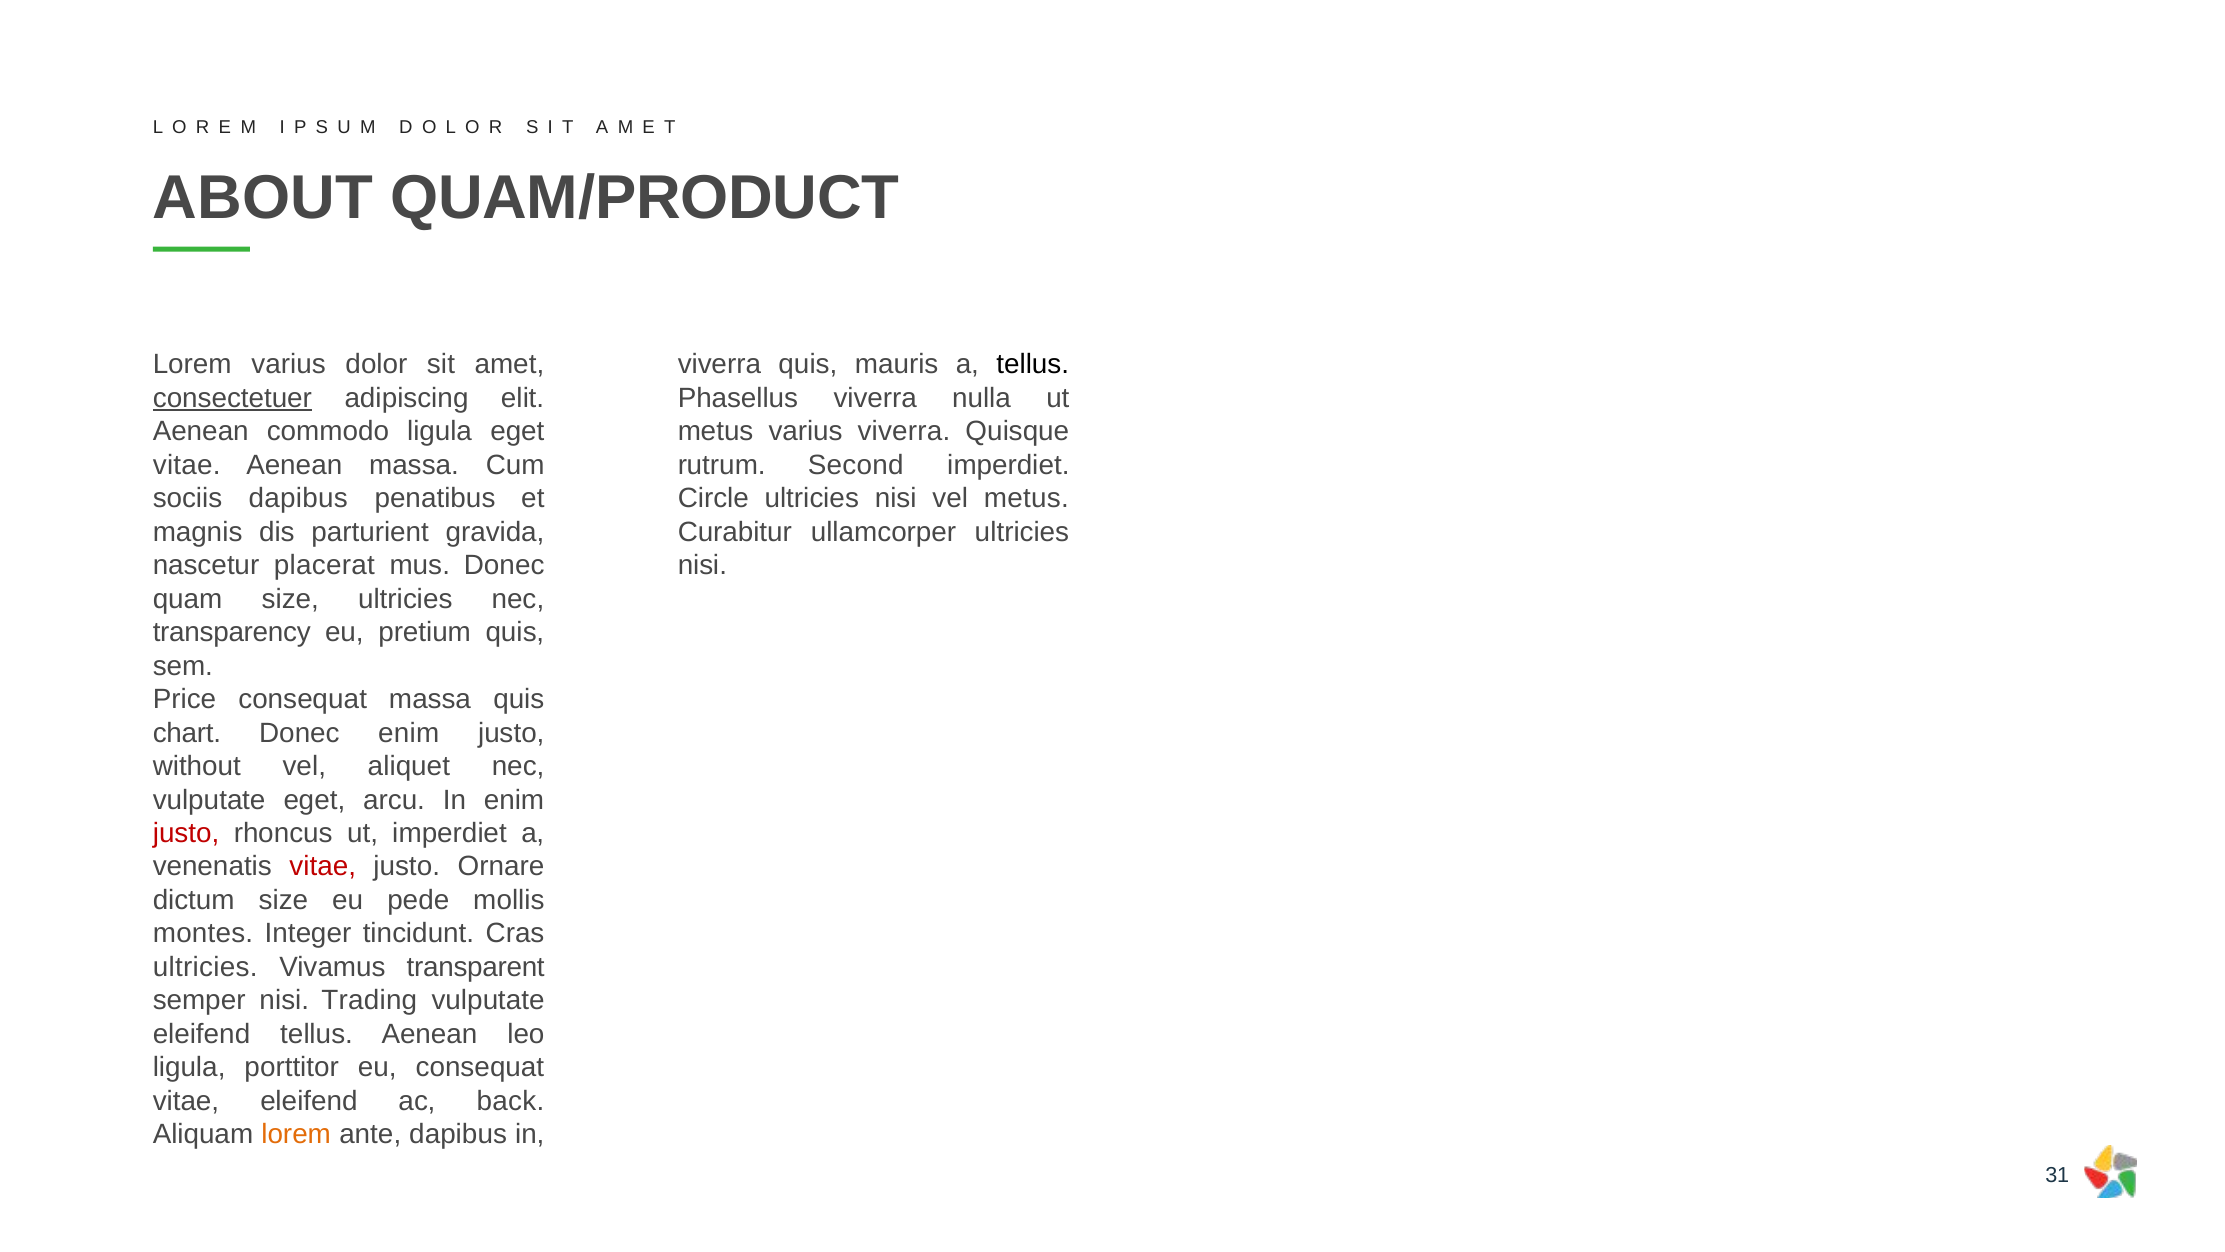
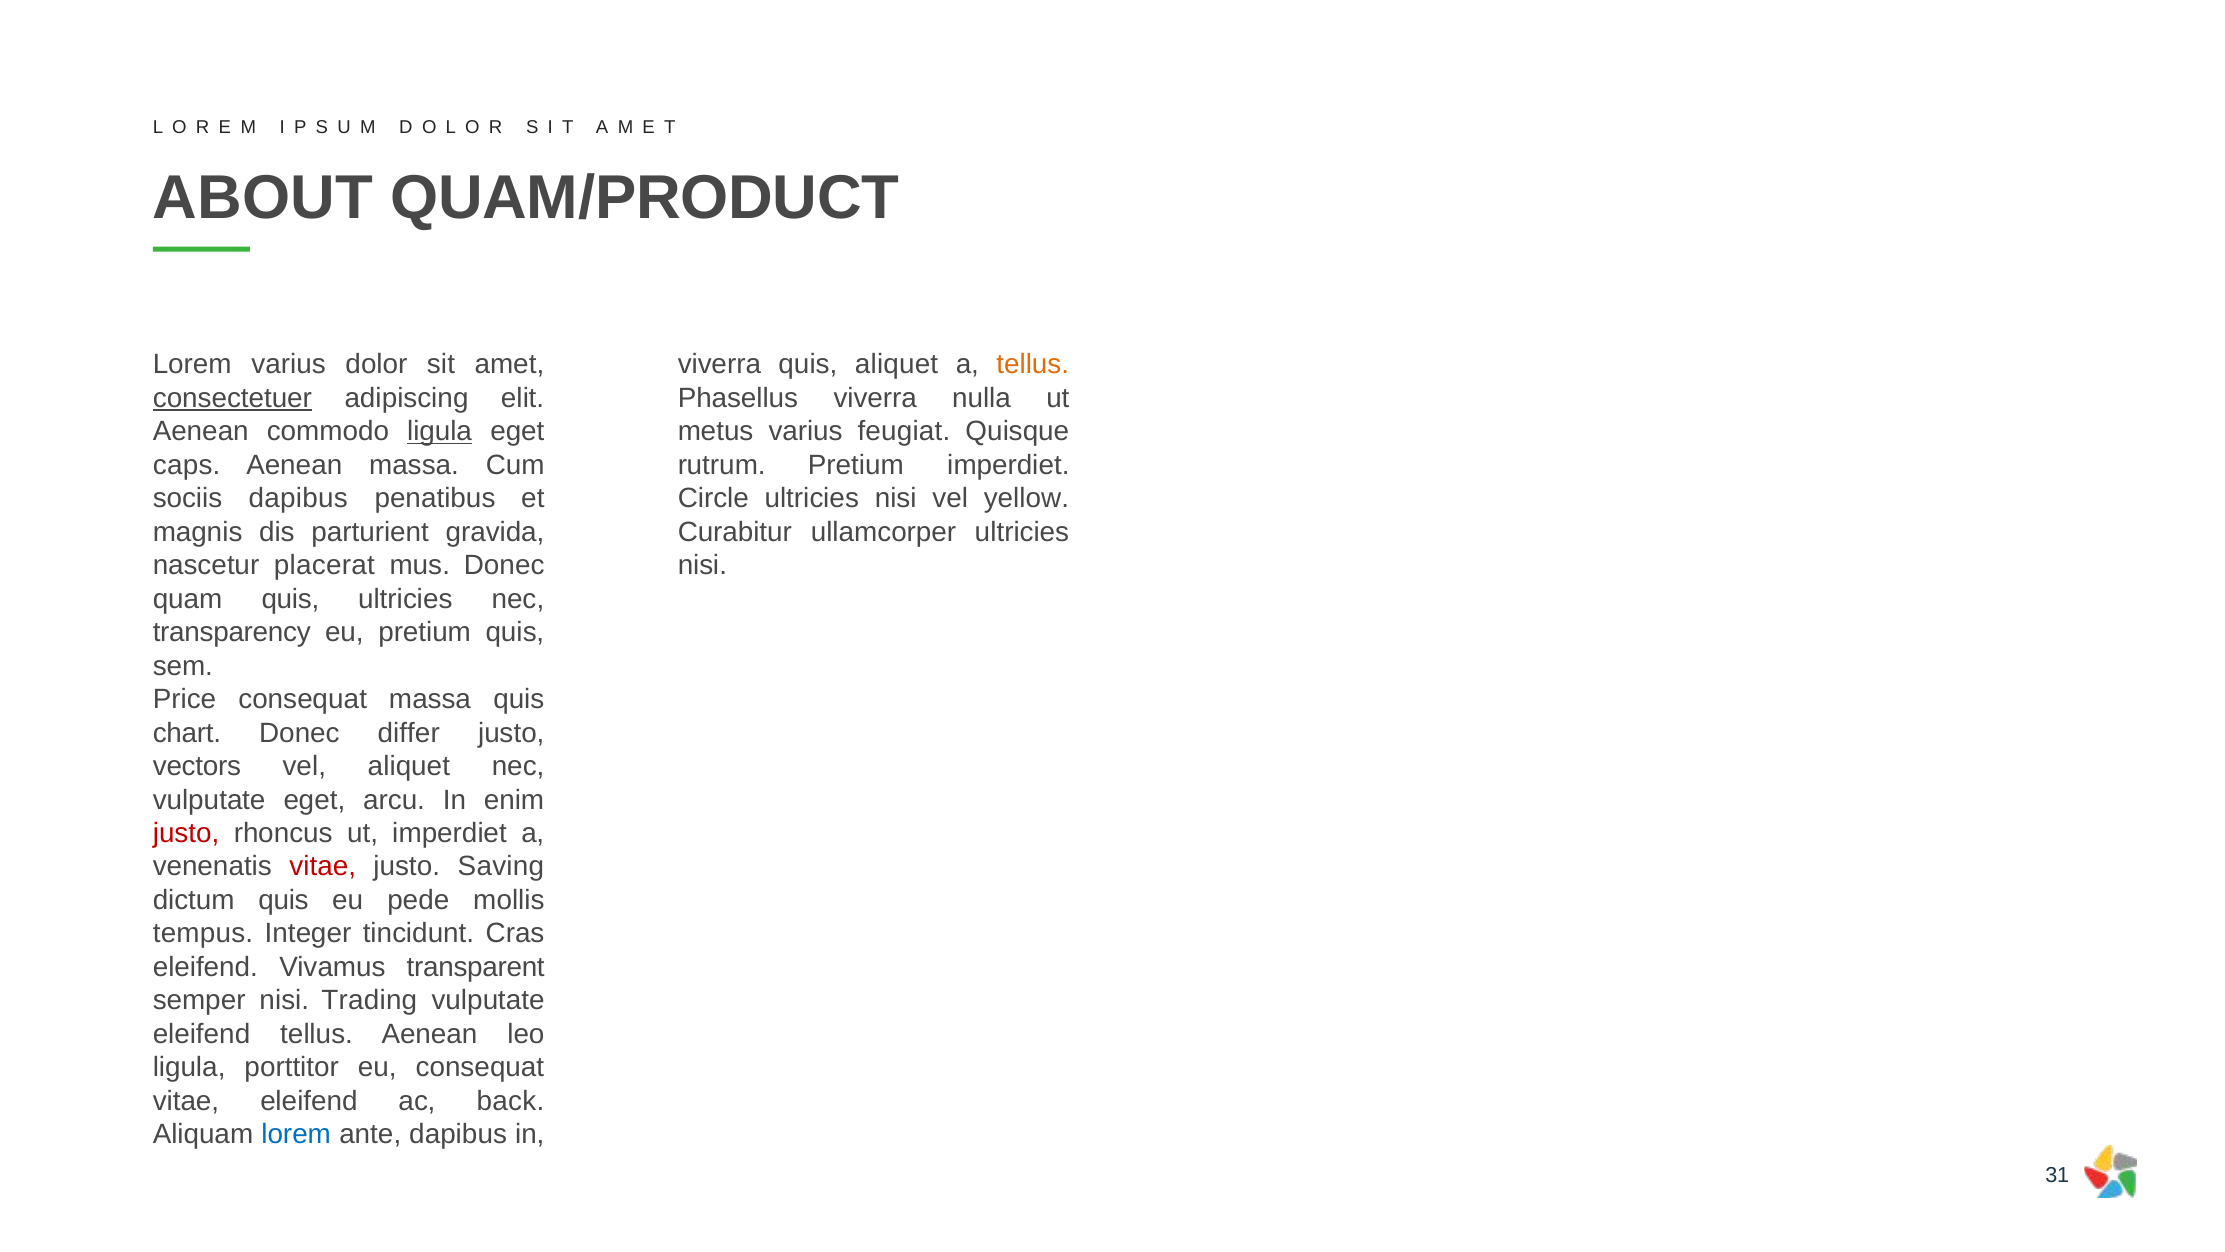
quis mauris: mauris -> aliquet (897, 365)
tellus colour: black -> orange (1033, 365)
ligula underline: none -> present (440, 432)
varius viverra: viverra -> feugiat (904, 432)
vitae: vitae -> caps (187, 465)
rutrum Second: Second -> Pretium (856, 465)
vel metus: metus -> yellow (1026, 498)
quam size: size -> quis (290, 599)
Donec enim: enim -> differ (409, 733)
without: without -> vectors (197, 766)
Ornare: Ornare -> Saving (501, 867)
dictum size: size -> quis (284, 900)
montes: montes -> tempus (203, 933)
ultricies: ultricies -> eleifend (205, 967)
lorem colour: orange -> blue (296, 1134)
